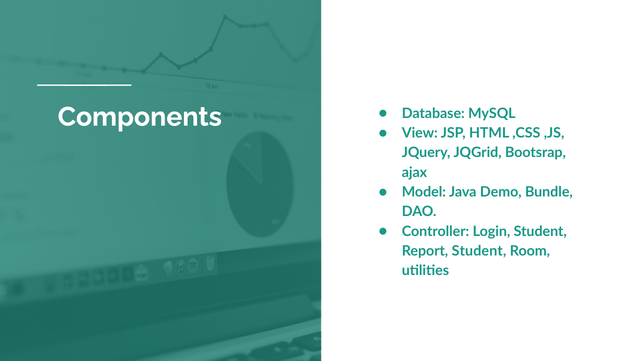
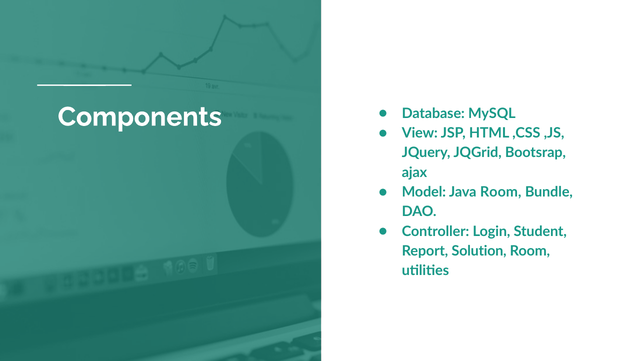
Java Demo: Demo -> Room (501, 192)
Report Student: Student -> Solution (479, 251)
